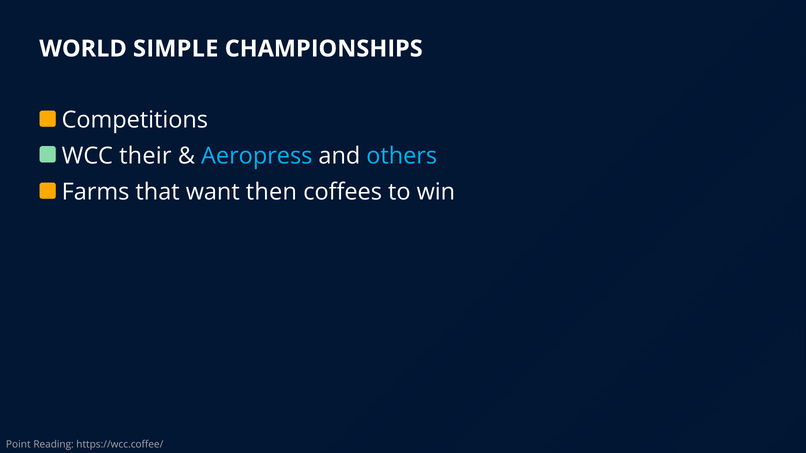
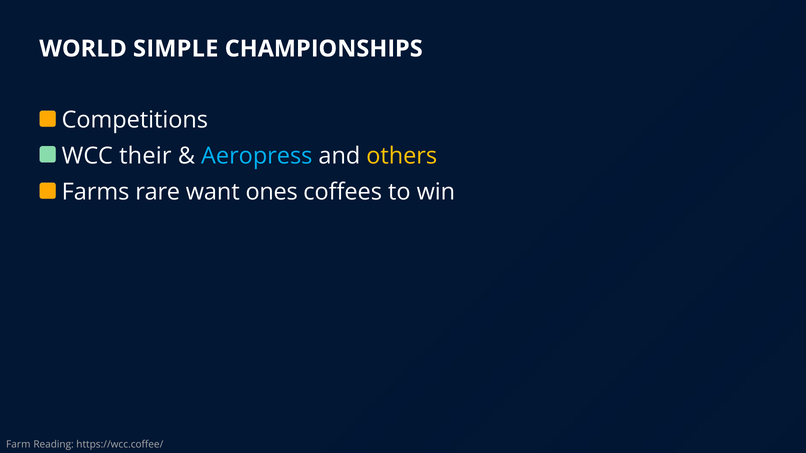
others colour: light blue -> yellow (402, 156)
that: that -> rare (158, 192)
then: then -> ones (272, 192)
Point: Point -> Farm (18, 445)
